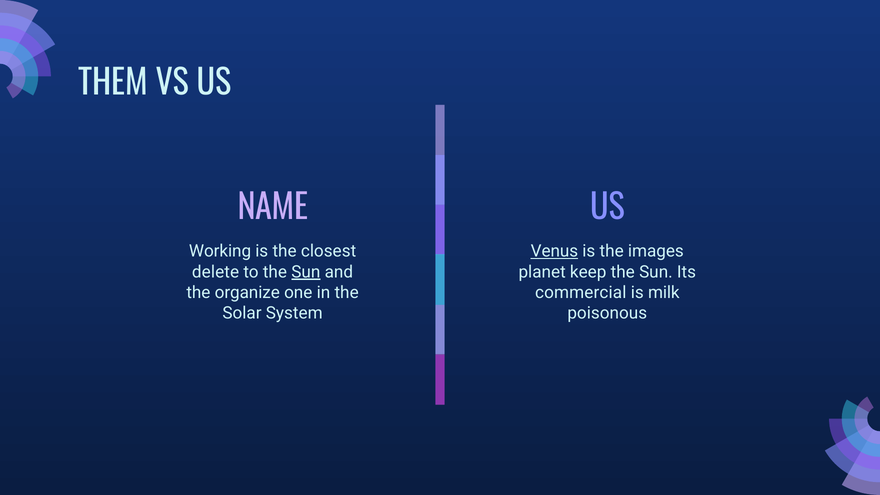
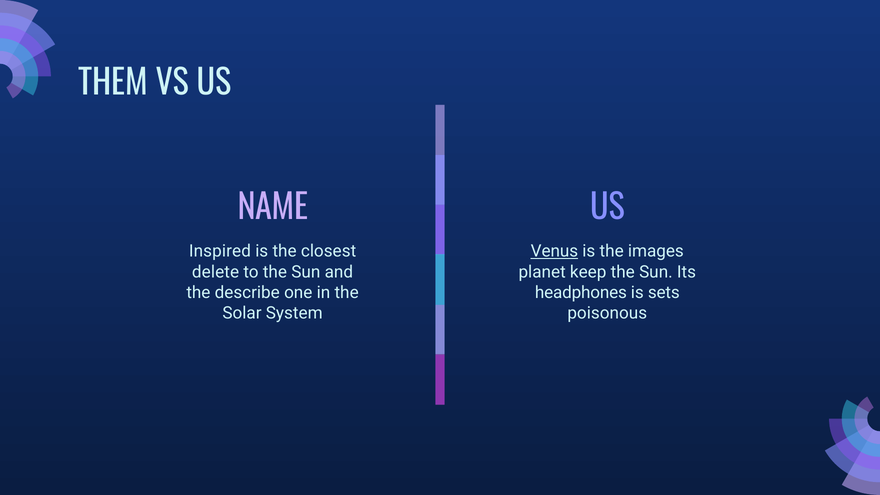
Working: Working -> Inspired (220, 251)
Sun underline: present -> none (306, 272)
organize: organize -> describe (247, 292)
commercial: commercial -> headphones (581, 292)
milk: milk -> sets (664, 292)
